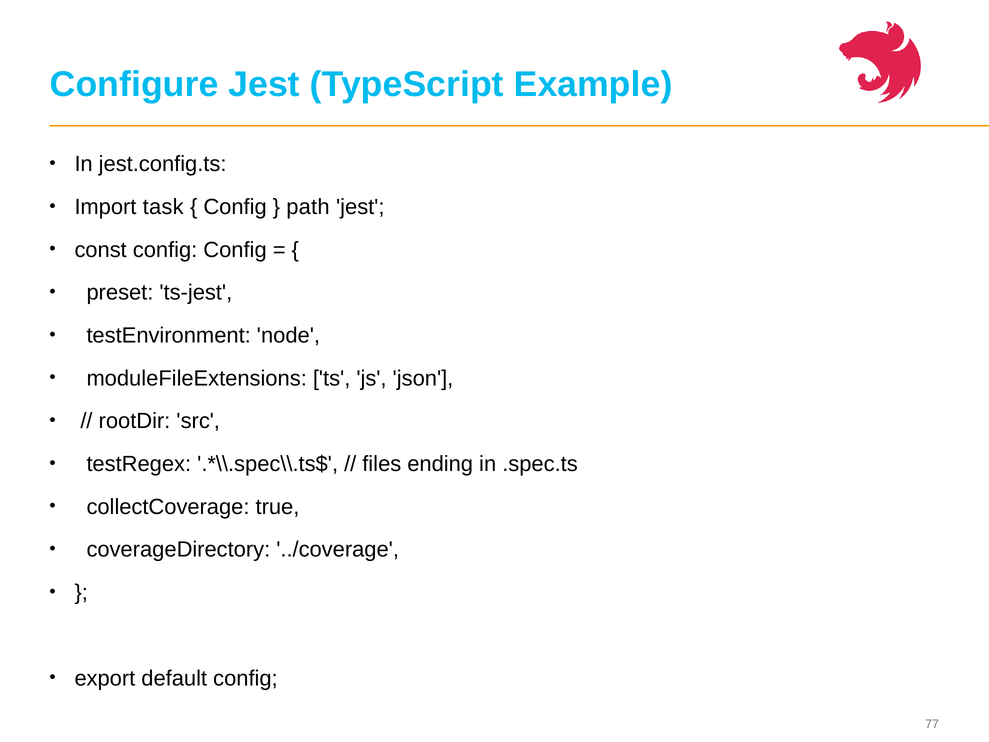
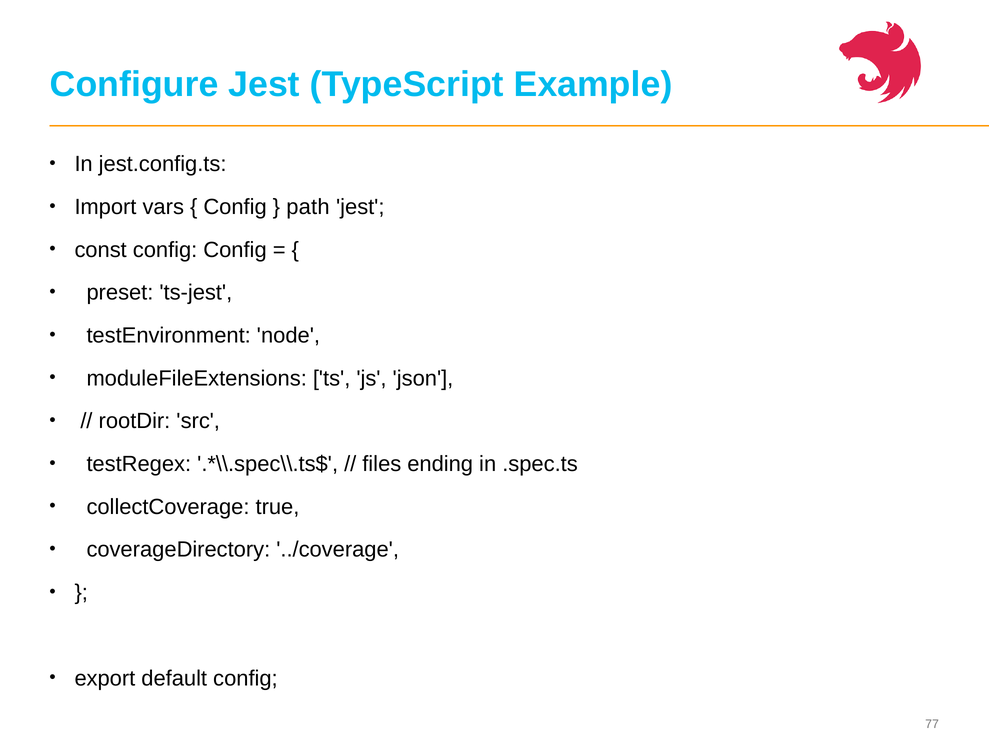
task: task -> vars (163, 207)
